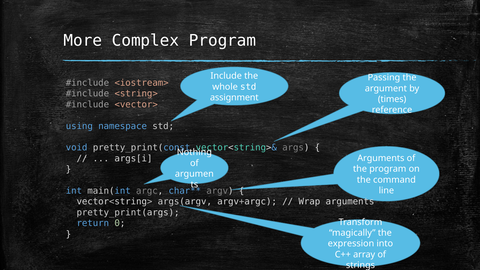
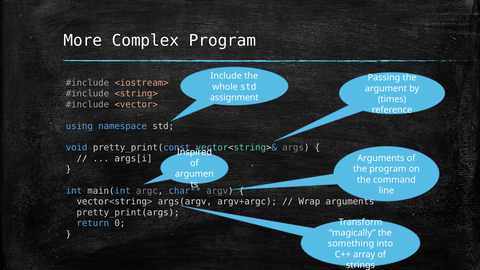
Nothing: Nothing -> Inspired (194, 152)
expression: expression -> something (351, 244)
